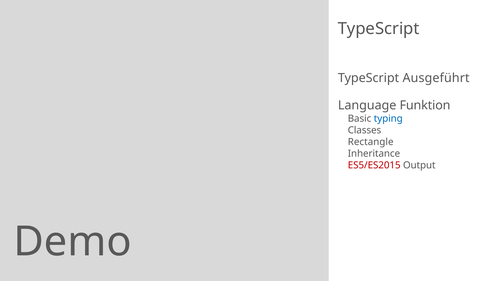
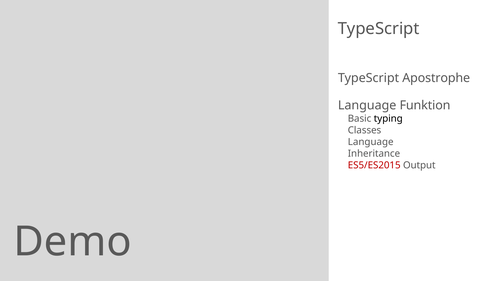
Ausgeführt: Ausgeführt -> Apostrophe (436, 78)
typing colour: blue -> black (388, 119)
Rectangle: Rectangle -> Language (371, 142)
